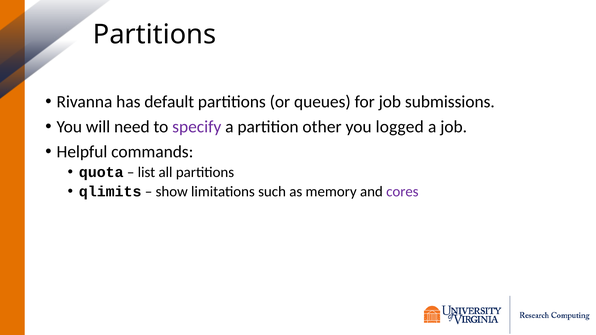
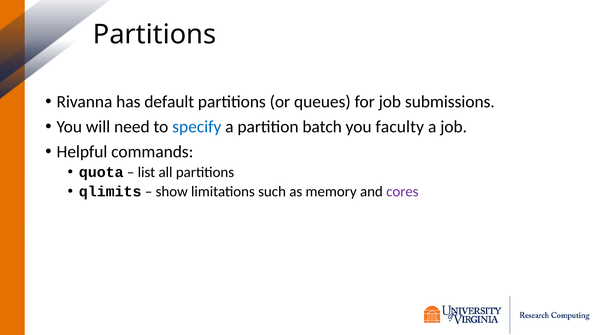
specify colour: purple -> blue (197, 127)
other: other -> batch (322, 127)
logged: logged -> faculty (400, 127)
